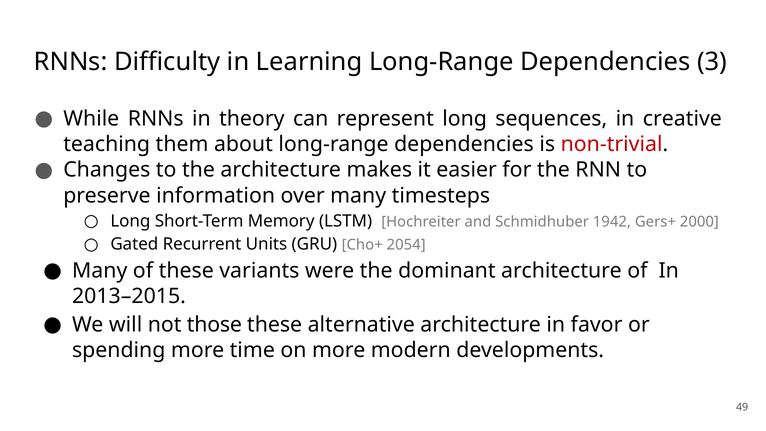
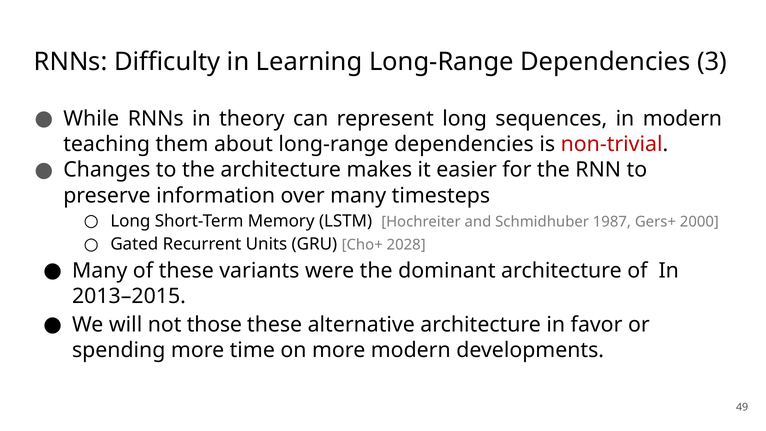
in creative: creative -> modern (682, 118)
1942: 1942 -> 1987 (612, 222)
2054: 2054 -> 2028 (406, 245)
